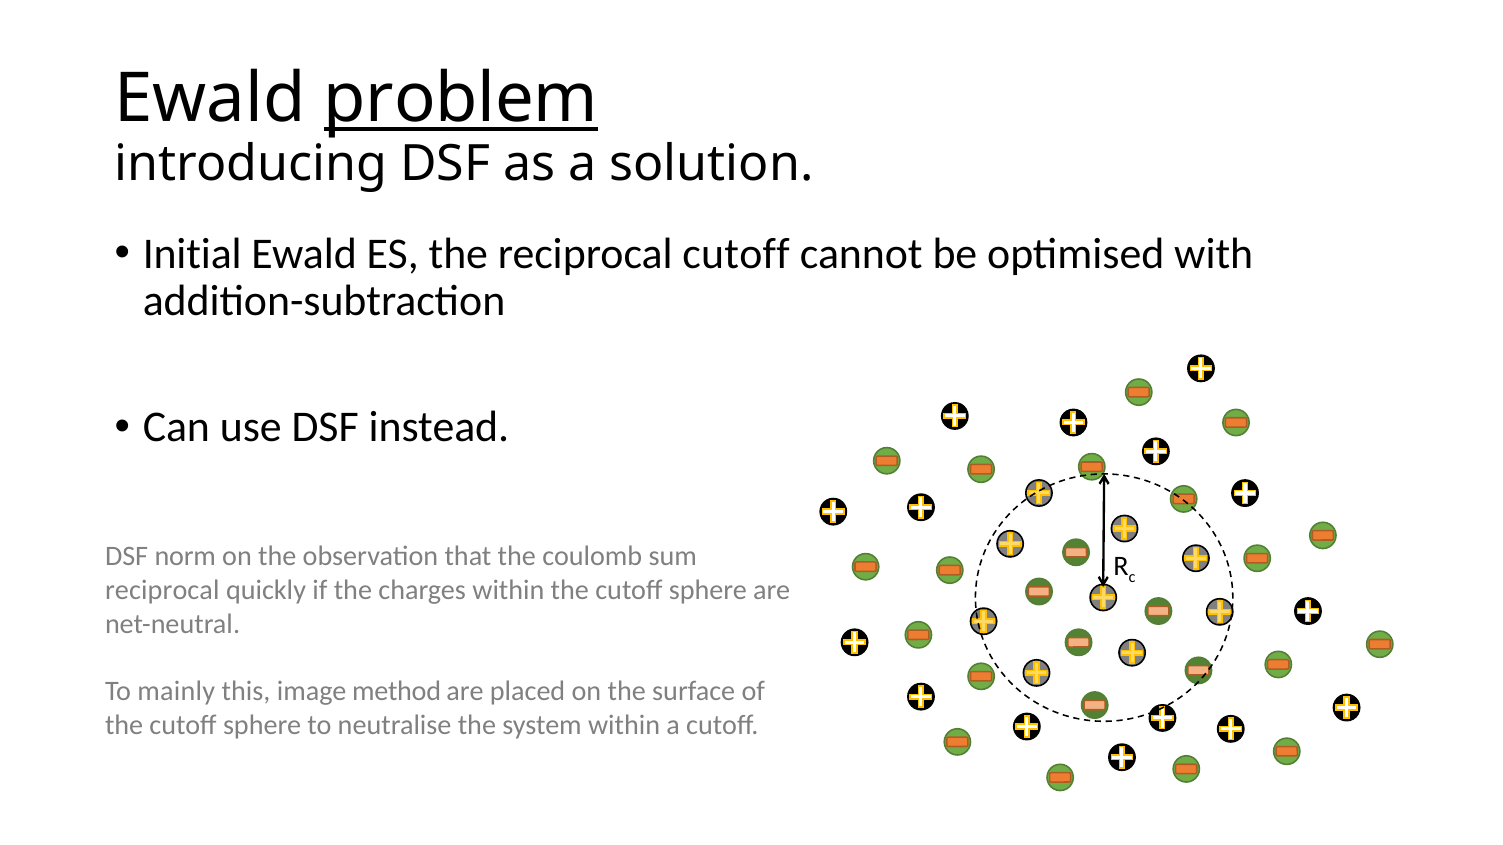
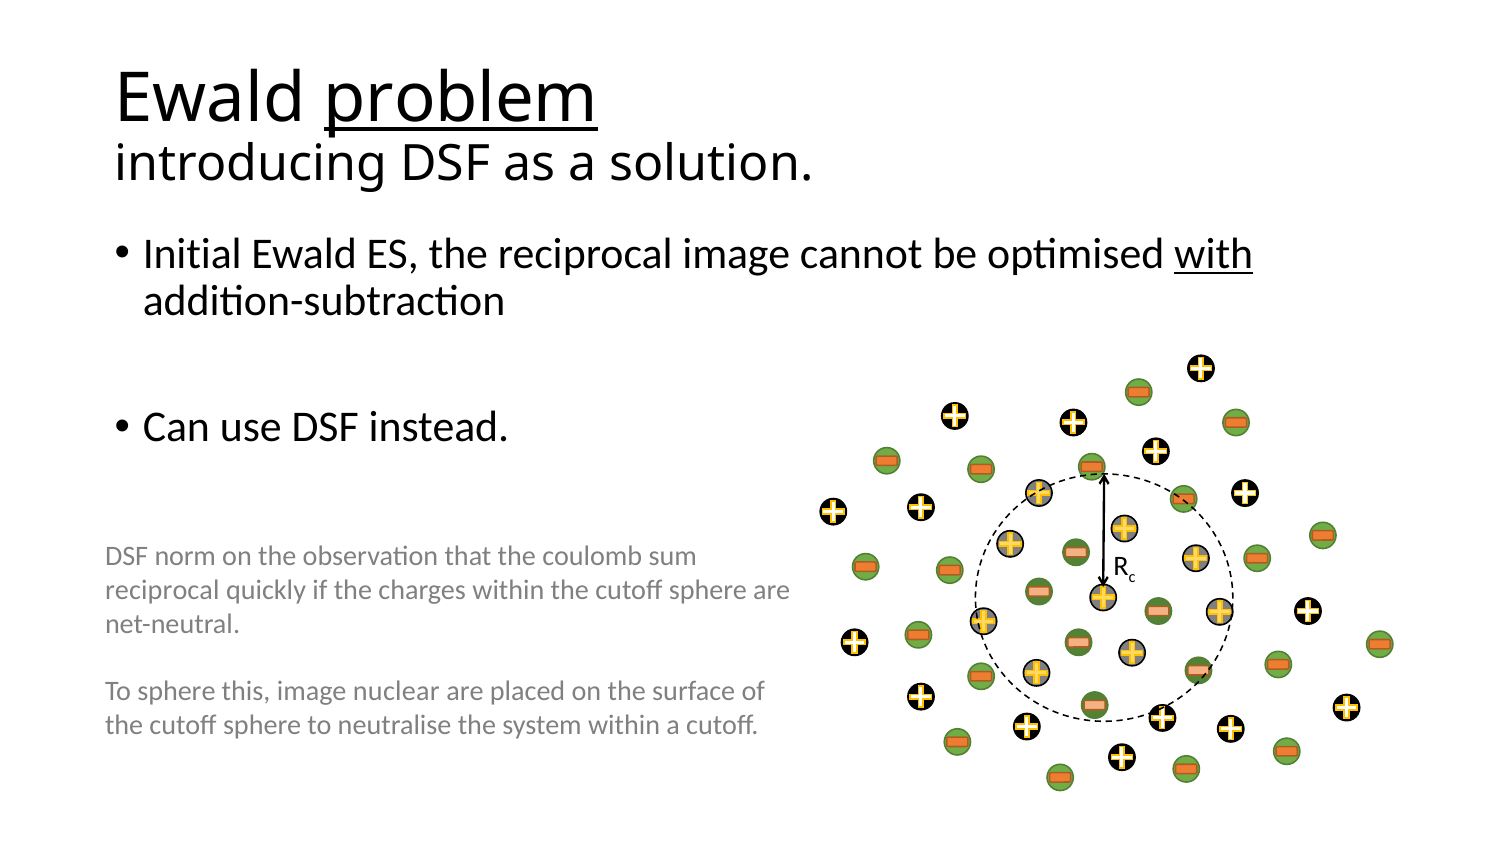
reciprocal cutoff: cutoff -> image (736, 254)
with underline: none -> present (1214, 254)
To mainly: mainly -> sphere (176, 692)
method: method -> nuclear (396, 692)
